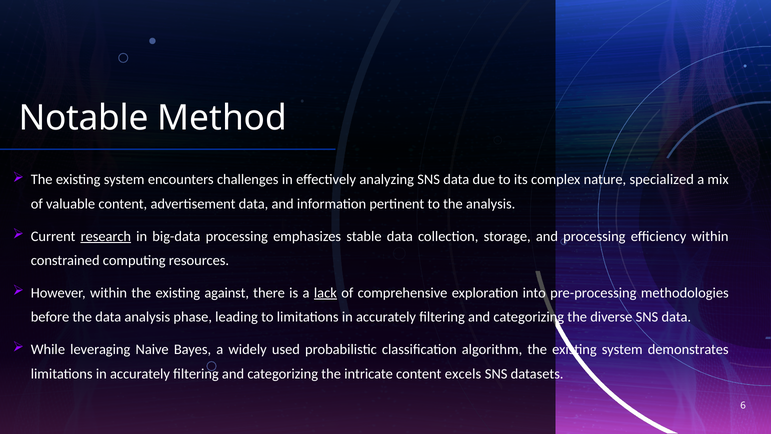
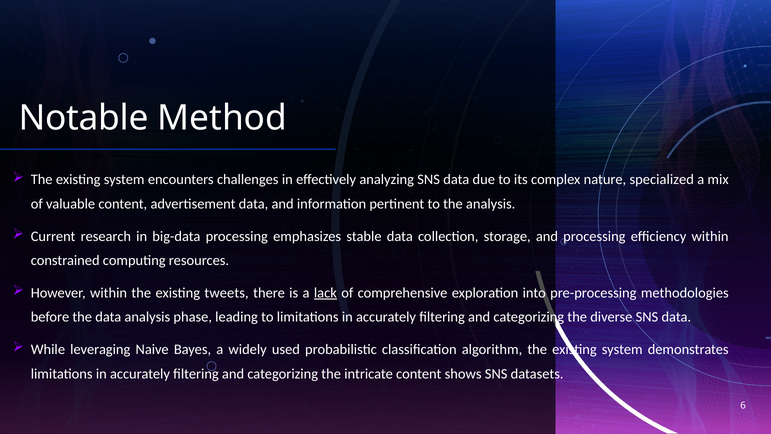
research underline: present -> none (106, 236)
against: against -> tweets (227, 293)
excels: excels -> shows (463, 374)
